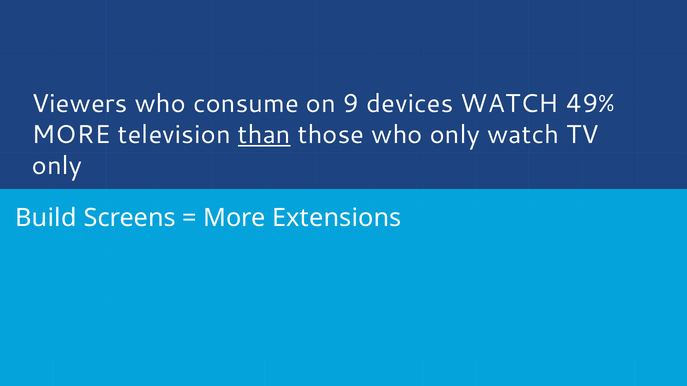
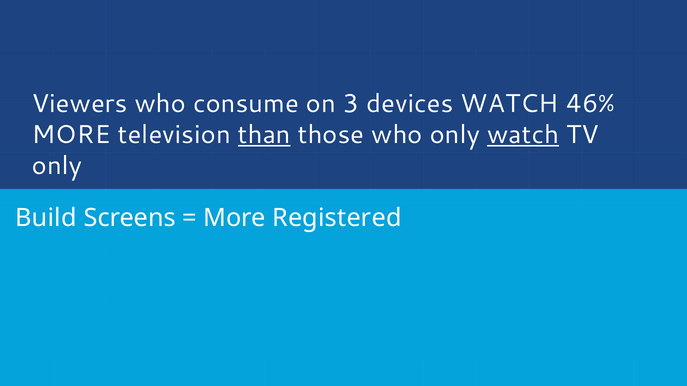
9: 9 -> 3 (351, 104)
49%: 49% -> 46% (590, 104)
watch underline: none -> present (523, 135)
Extensions: Extensions -> Registered (337, 218)
